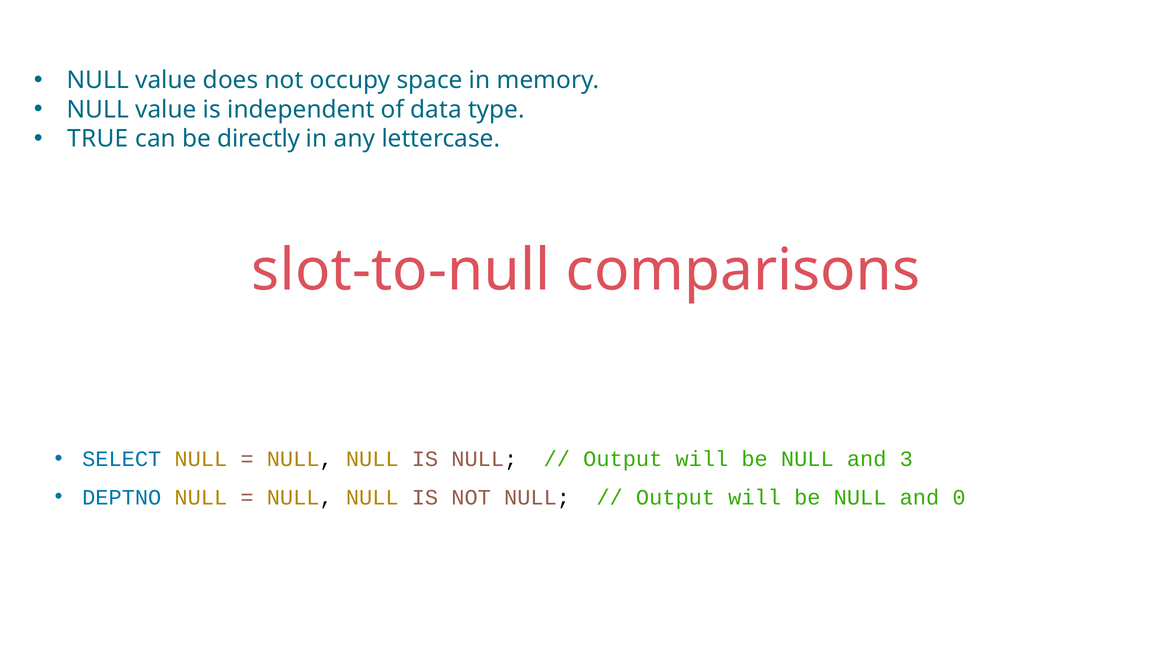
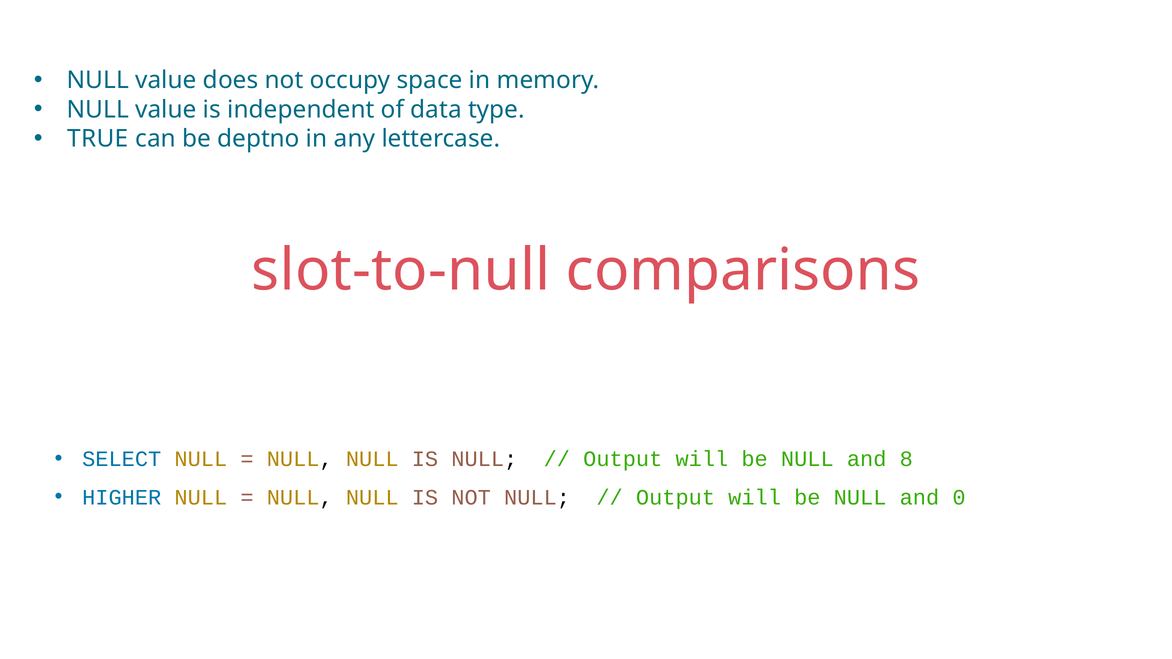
directly: directly -> deptno (259, 139)
3: 3 -> 8 (906, 459)
DEPTNO: DEPTNO -> HIGHER (122, 497)
